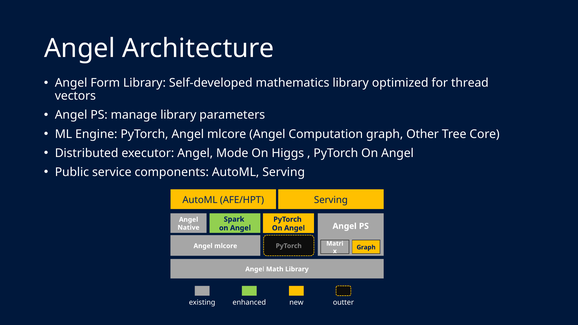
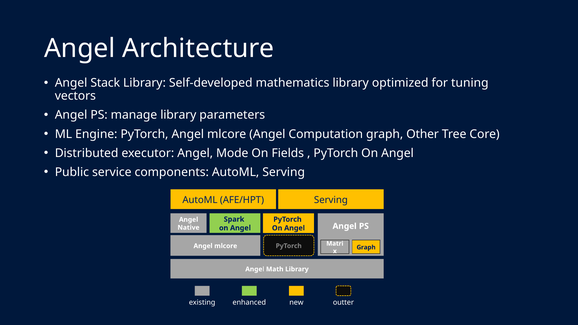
Form: Form -> Stack (105, 83)
thread: thread -> tuning (470, 83)
Higgs: Higgs -> Fields (288, 153)
